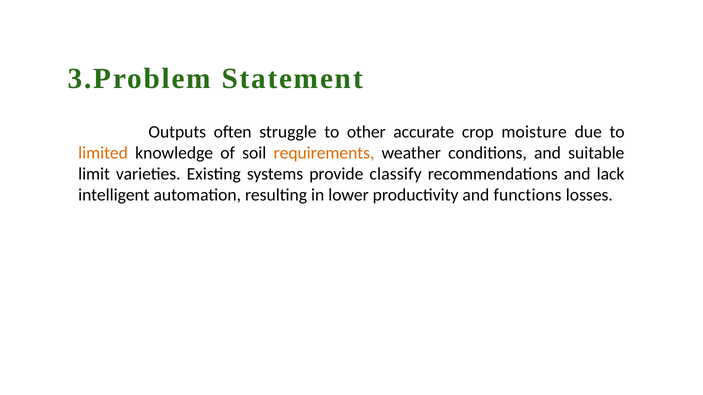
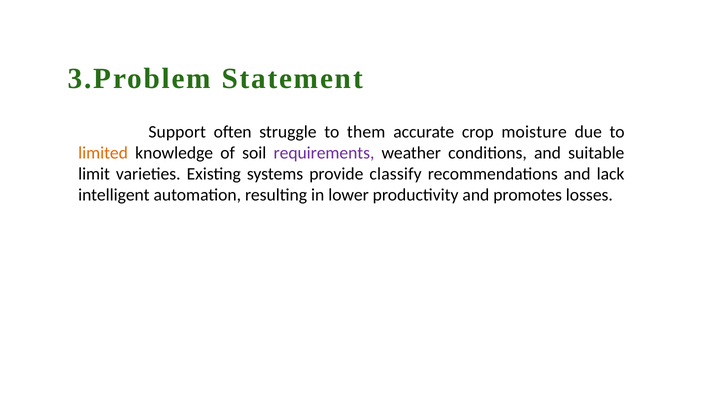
Outputs: Outputs -> Support (177, 132)
other: other -> them (366, 132)
requirements colour: orange -> purple (324, 153)
functions: functions -> promotes (528, 195)
